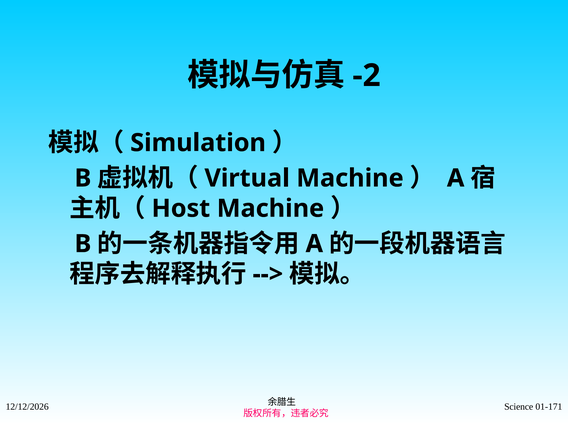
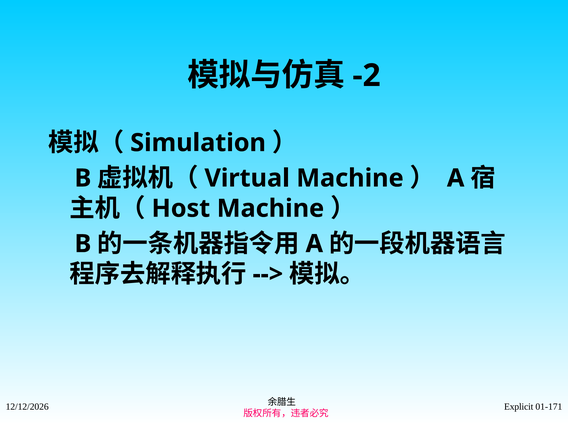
Science: Science -> Explicit (519, 407)
